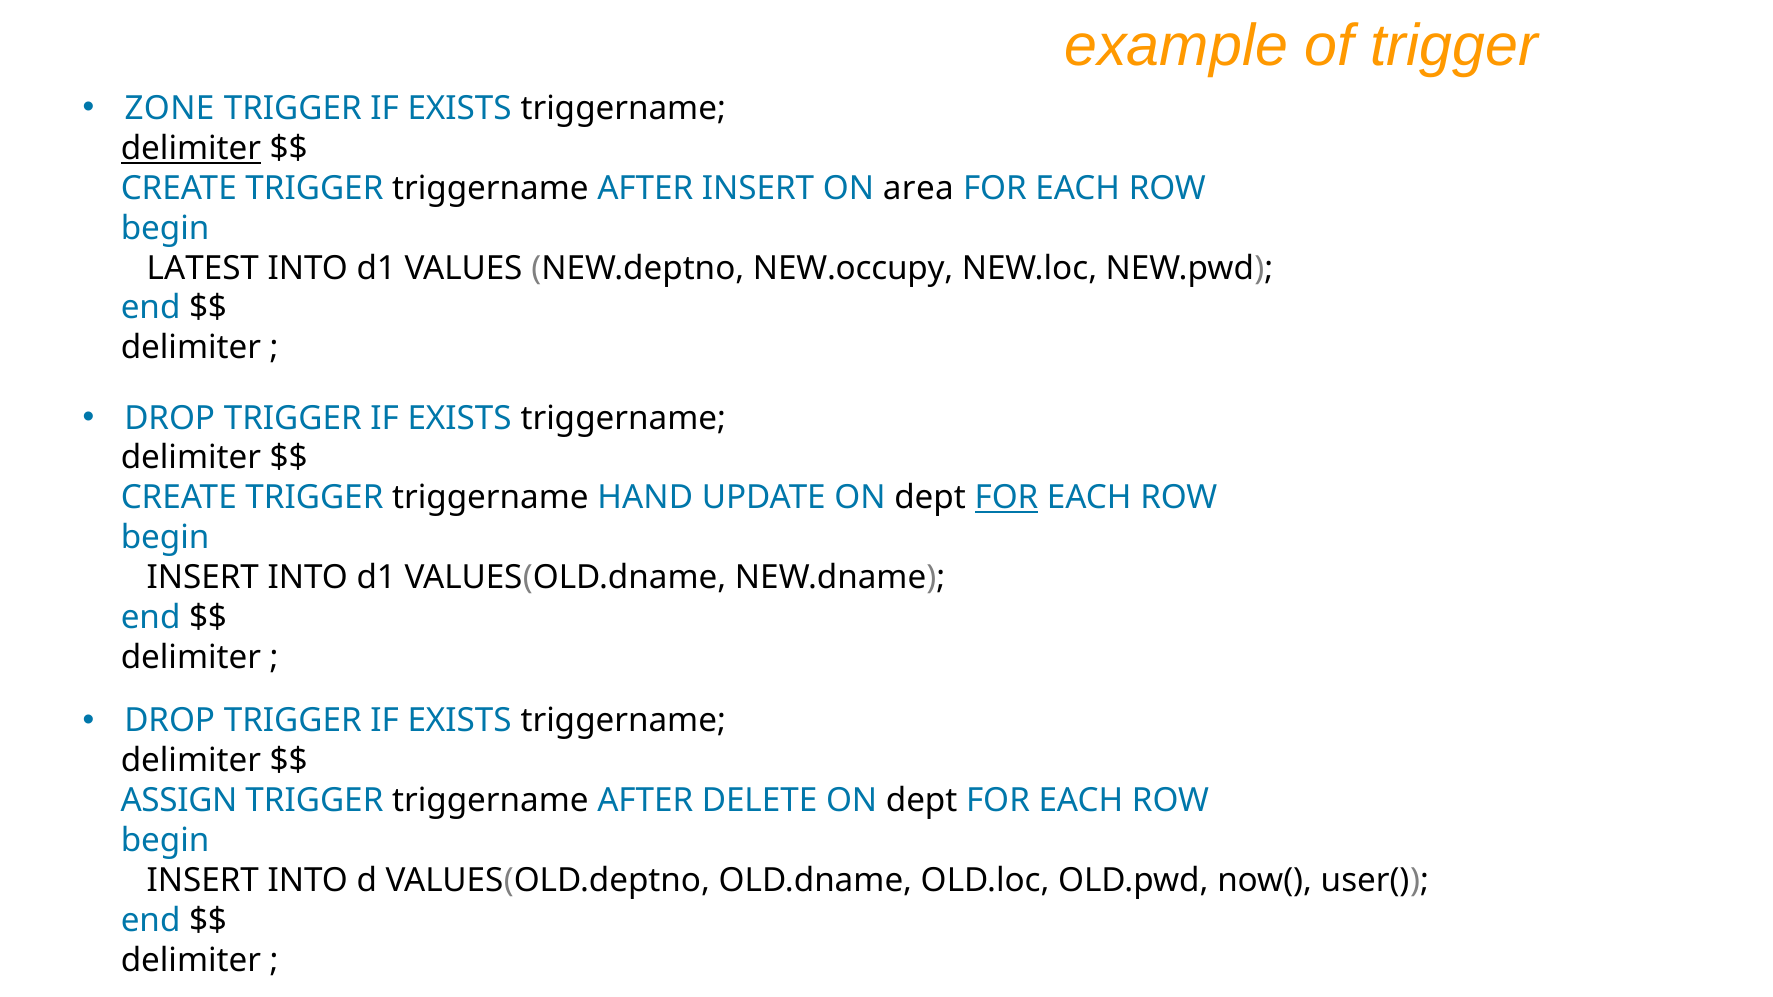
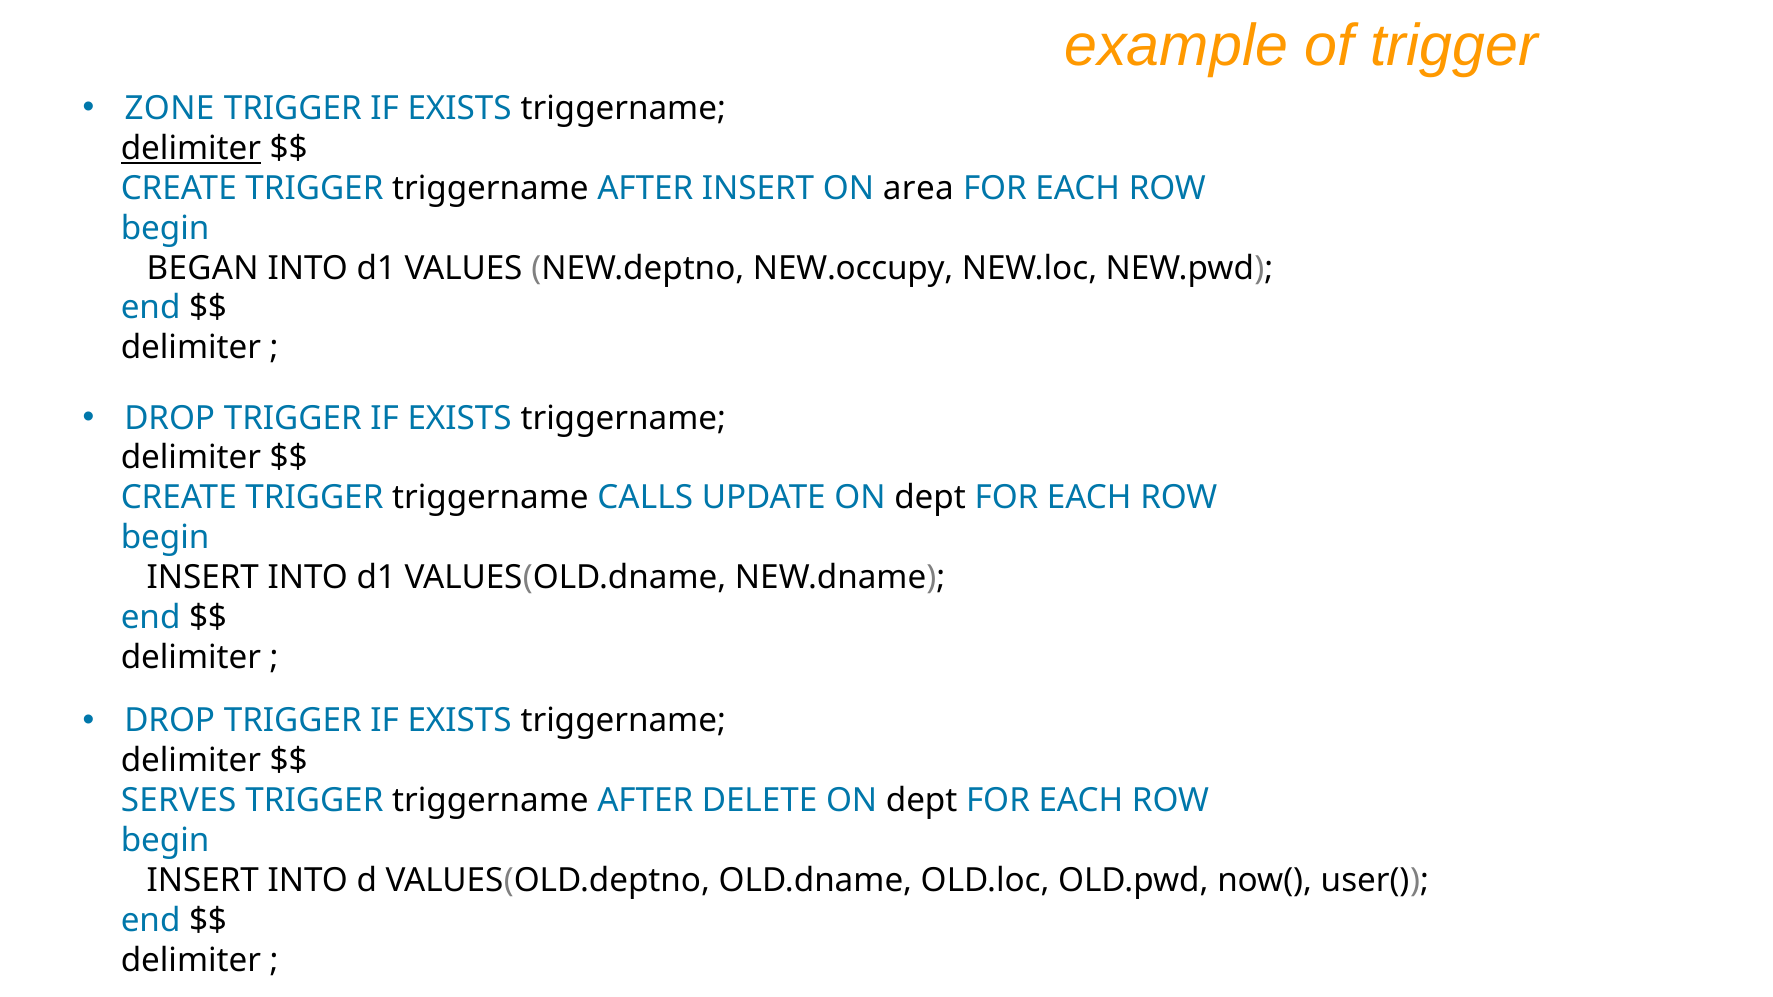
LATEST: LATEST -> BEGAN (203, 268)
HAND: HAND -> CALLS (645, 498)
FOR underline: present -> none (1006, 498)
ASSIGN: ASSIGN -> SERVES (179, 801)
